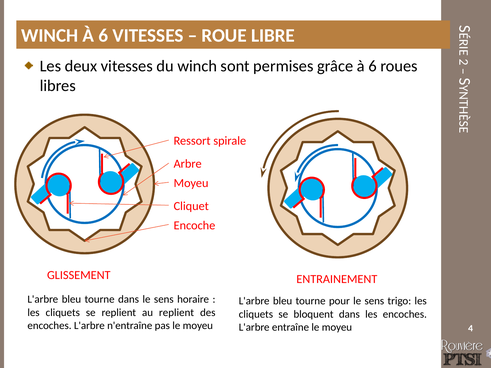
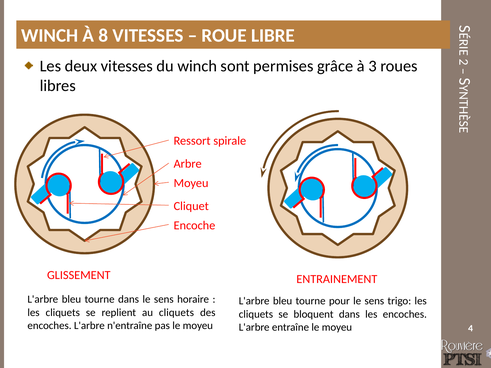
WINCH À 6: 6 -> 8 (103, 36)
grâce à 6: 6 -> 3 (373, 66)
au replient: replient -> cliquets (176, 313)
